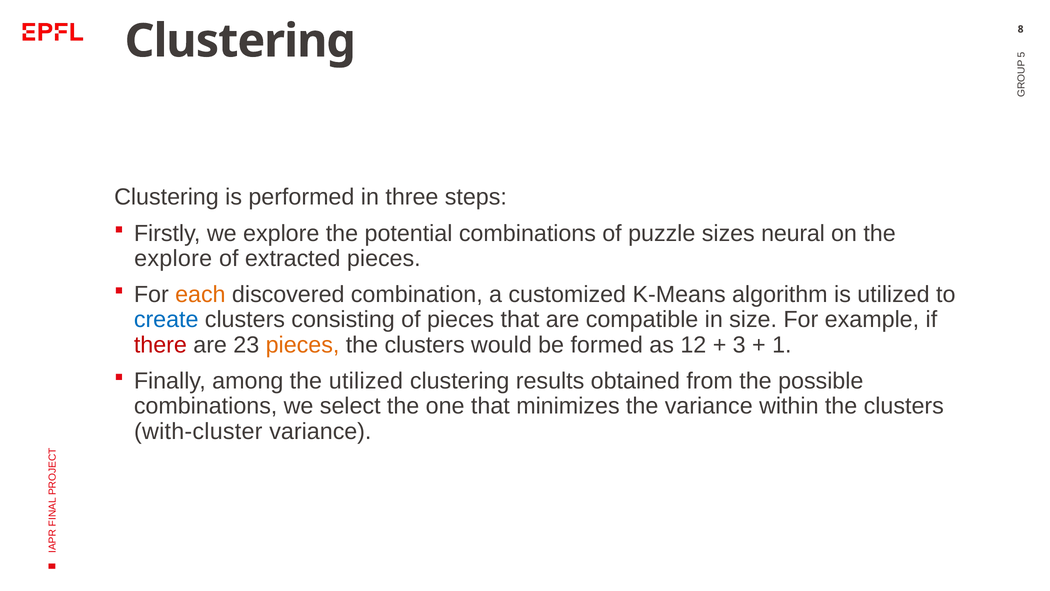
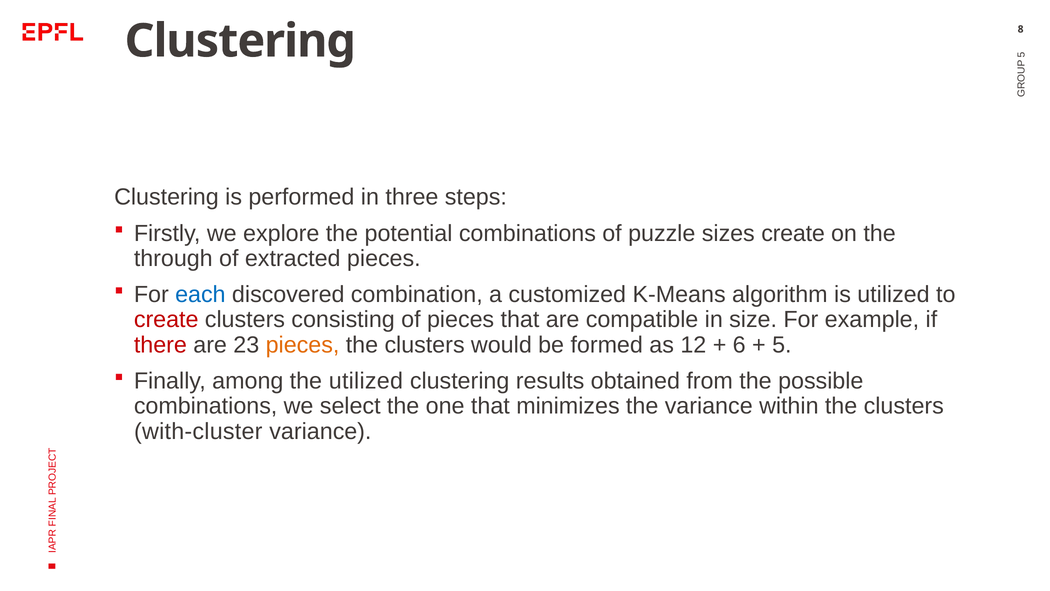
sizes neural: neural -> create (793, 233)
explore: explore -> through (173, 258)
each colour: orange -> blue (200, 294)
create colour: blue -> red (166, 320)
3: 3 -> 6 (739, 345)
1: 1 -> 5 (782, 345)
